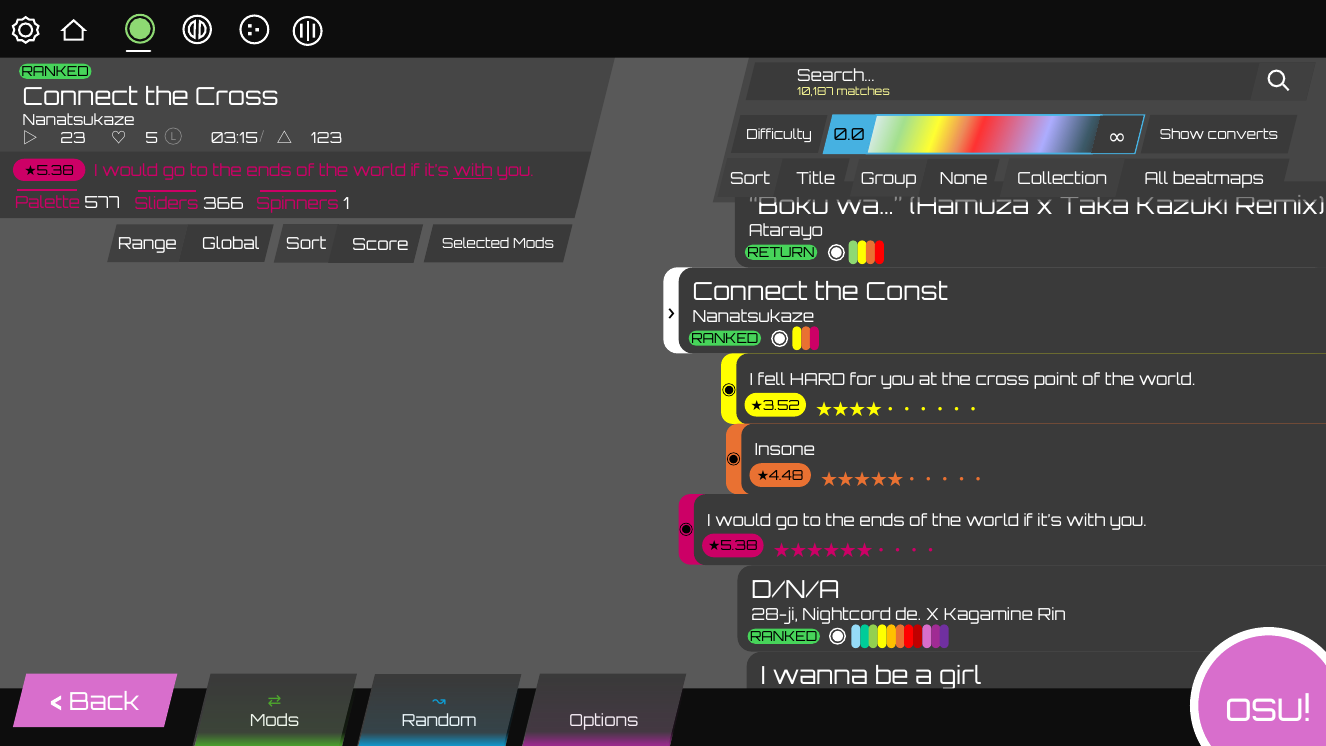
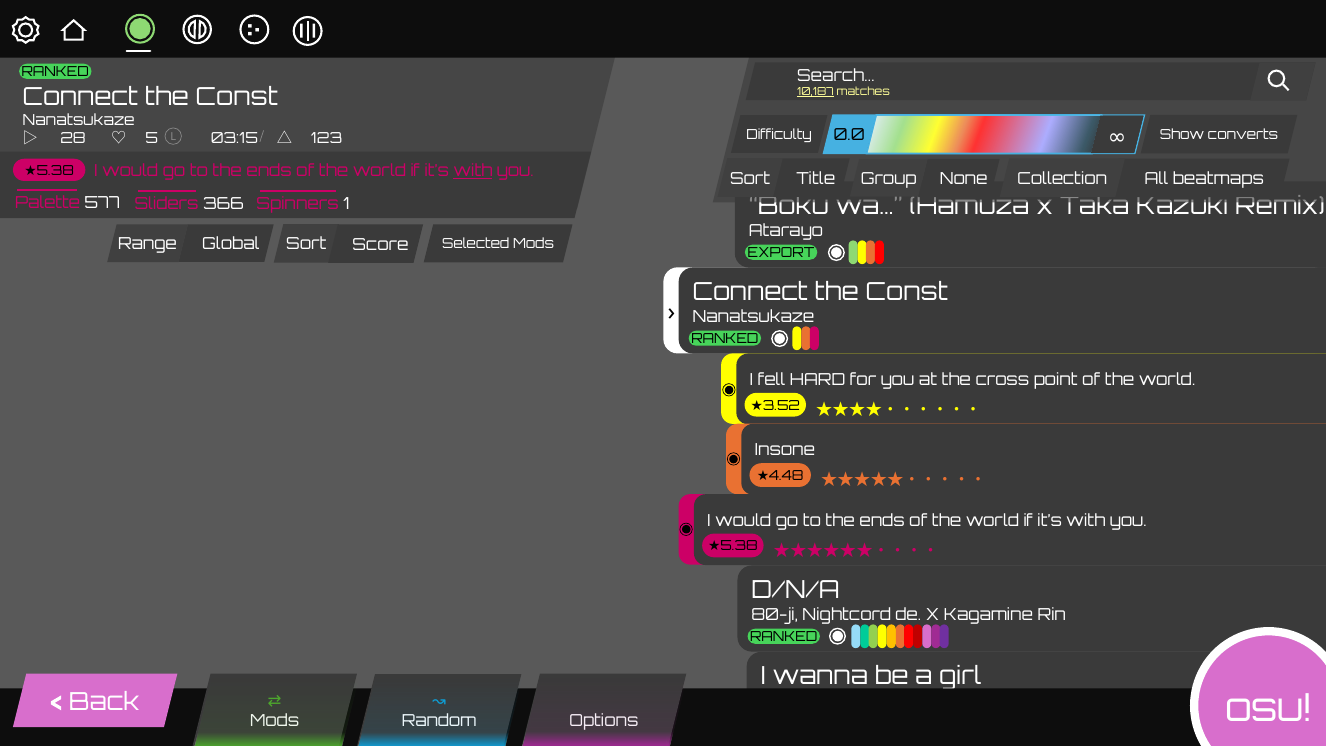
Cross: Cross -> Const (237, 97)
10,187 underline: none -> present (815, 92)
23: 23 -> 28 (73, 139)
RETURN: RETURN -> EXPORT (781, 253)
28-ji: 28-ji -> 80-ji (775, 615)
